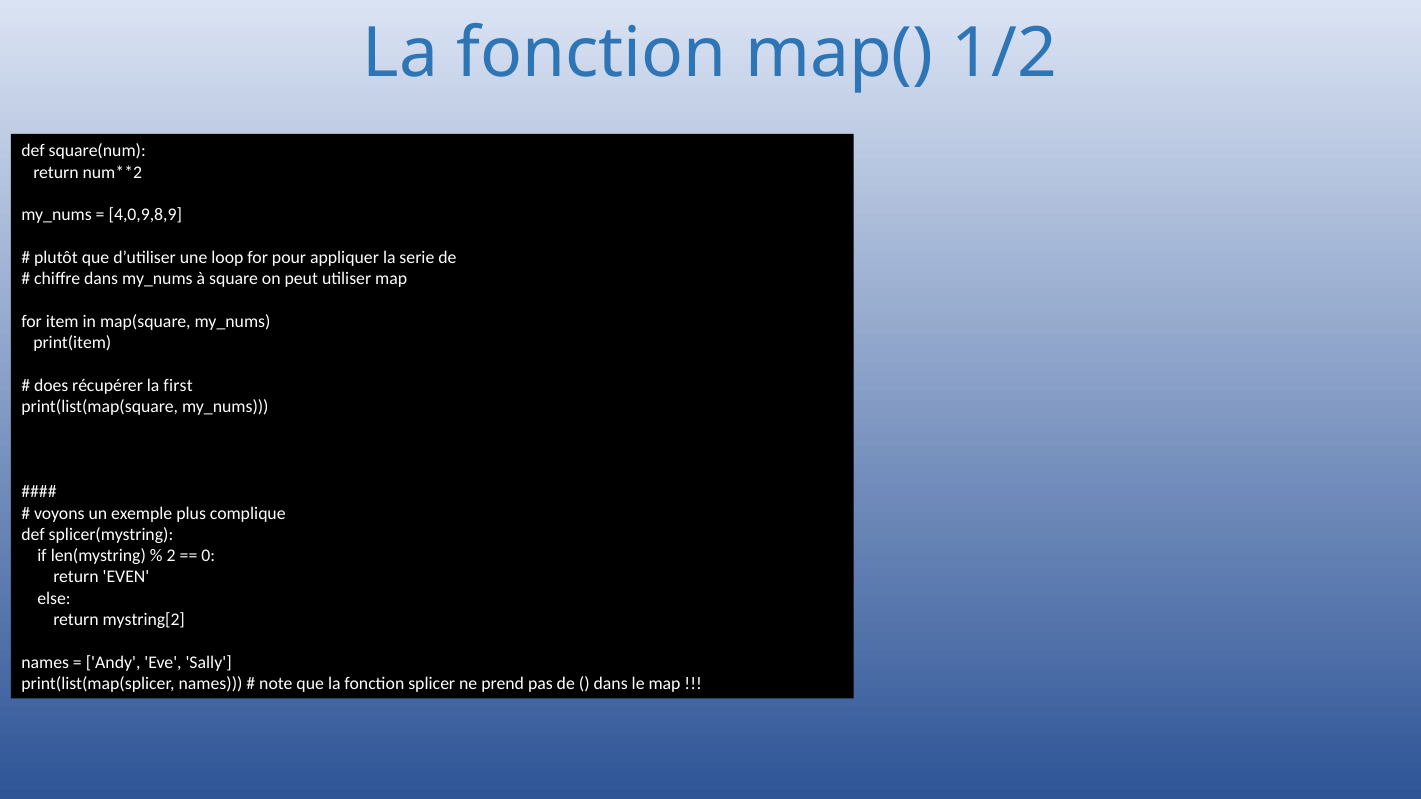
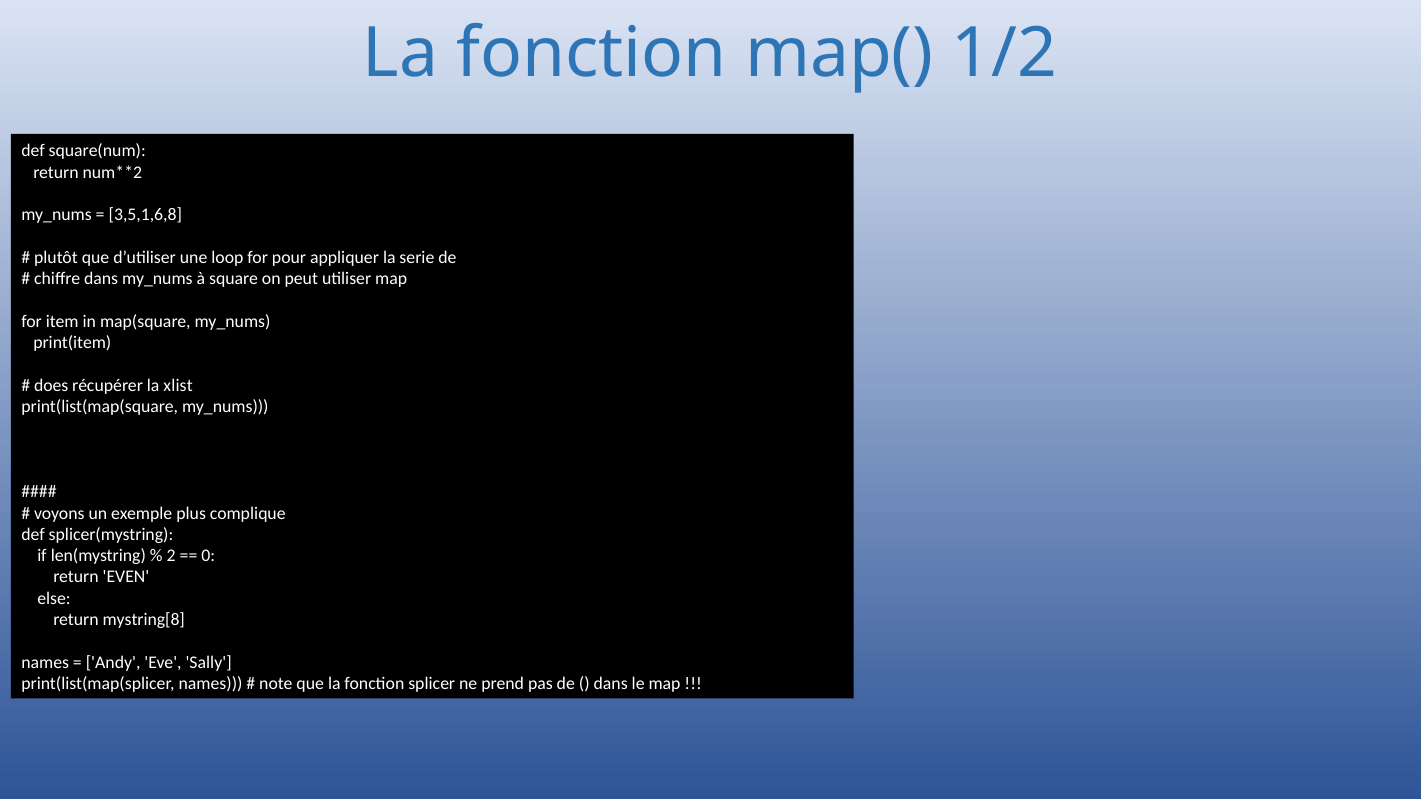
4,0,9,8,9: 4,0,9,8,9 -> 3,5,1,6,8 (145, 215)
first: first -> xlist (178, 385)
mystring[2: mystring[2 -> mystring[8 (144, 620)
